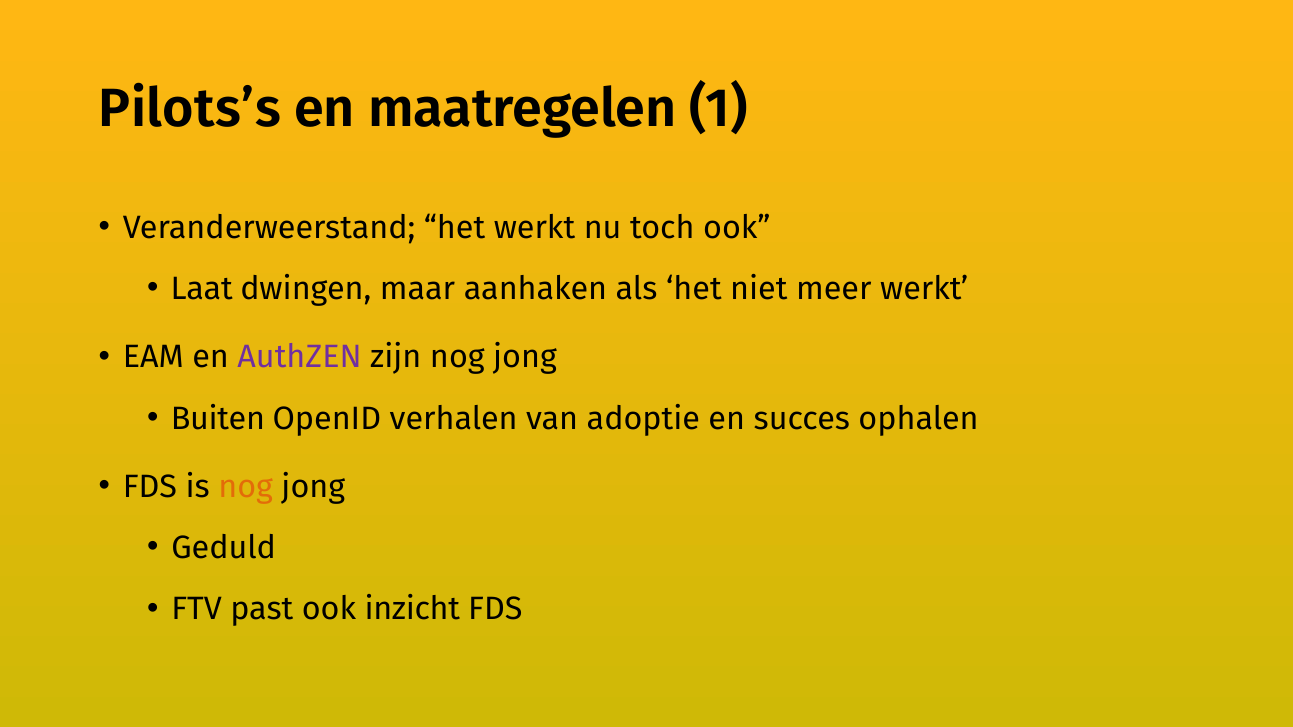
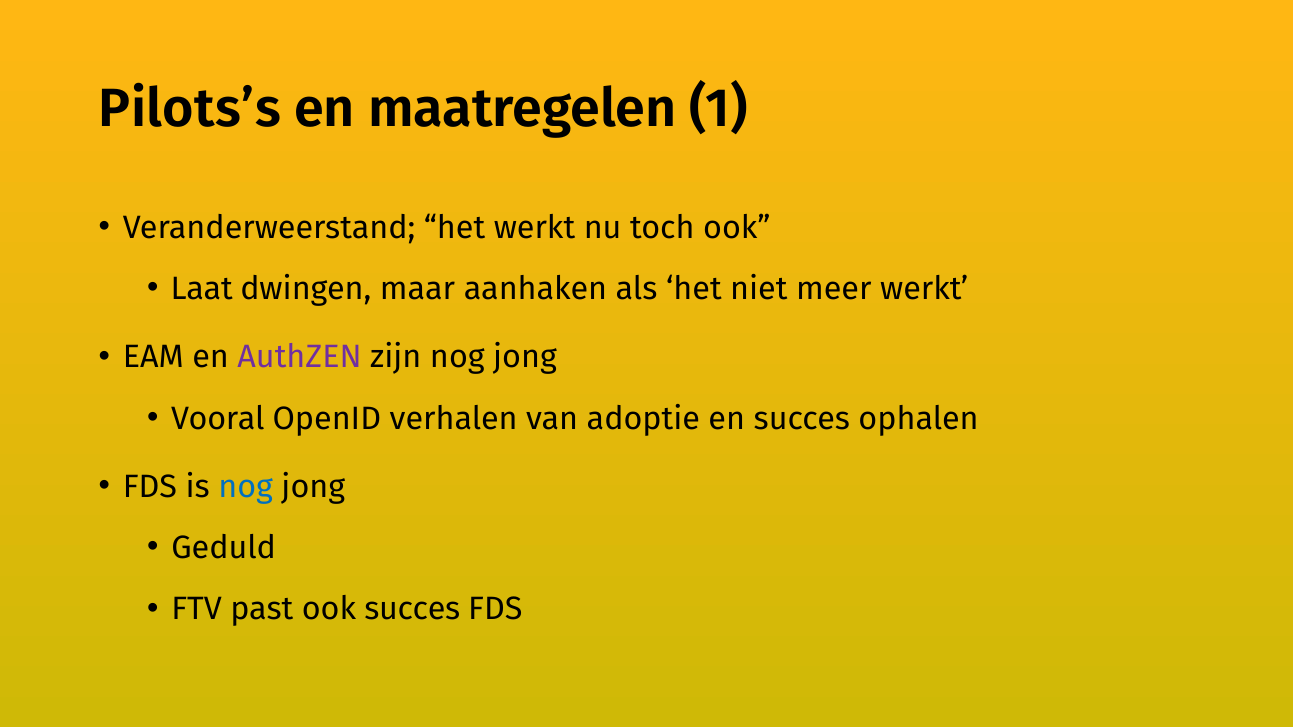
Buiten: Buiten -> Vooral (218, 419)
nog colour: orange -> blue (246, 487)
ook inzicht: inzicht -> succes (412, 609)
